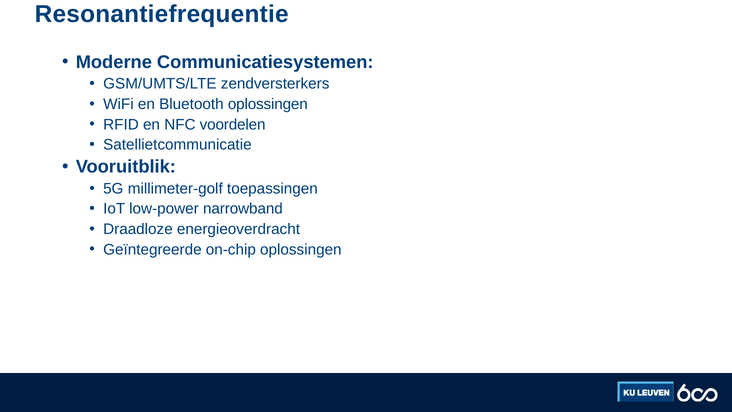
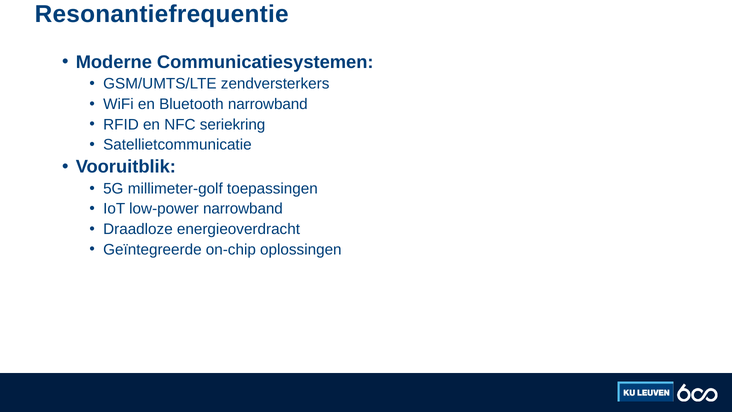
Bluetooth oplossingen: oplossingen -> narrowband (268, 104)
voordelen: voordelen -> seriekring (233, 124)
